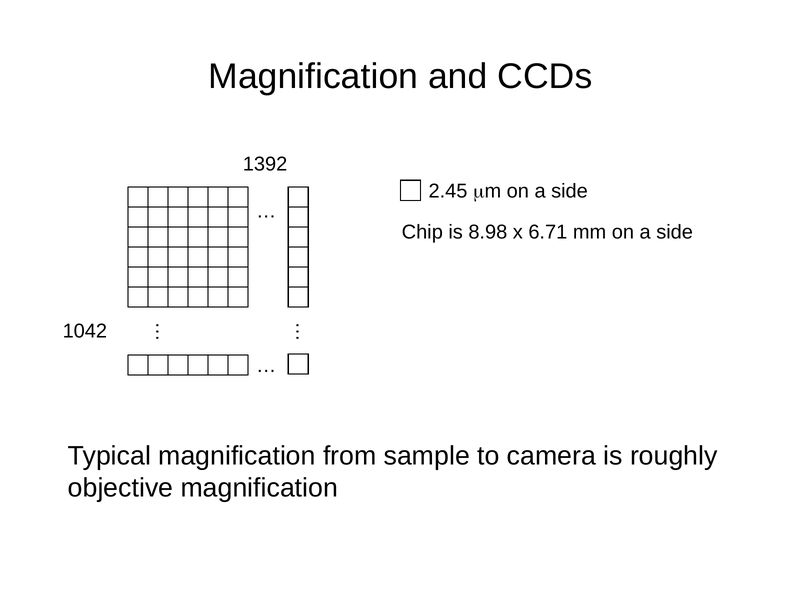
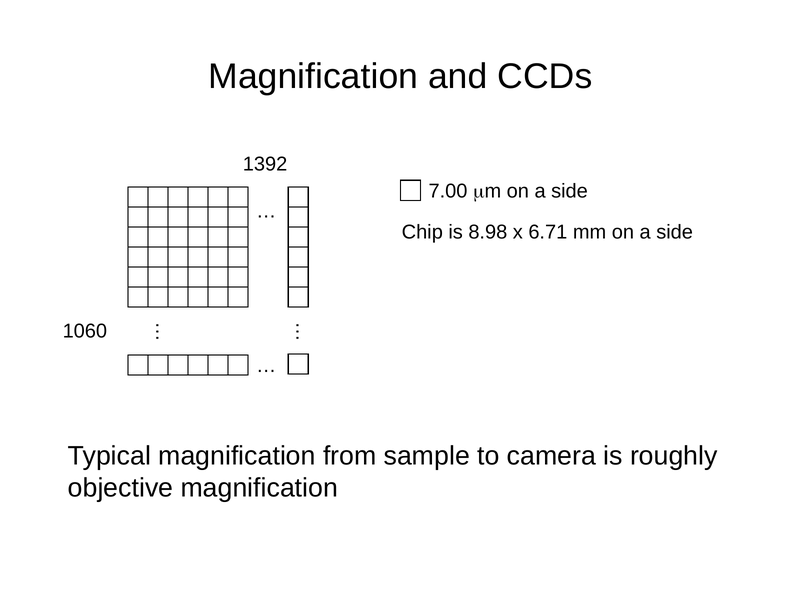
2.45: 2.45 -> 7.00 (448, 191)
1042: 1042 -> 1060 (85, 331)
